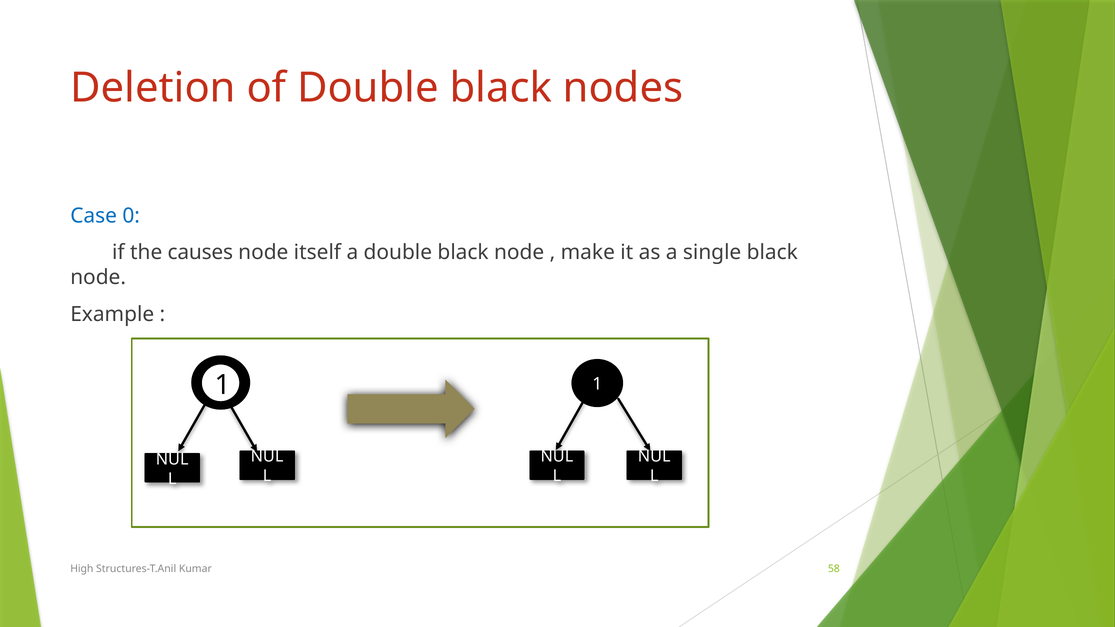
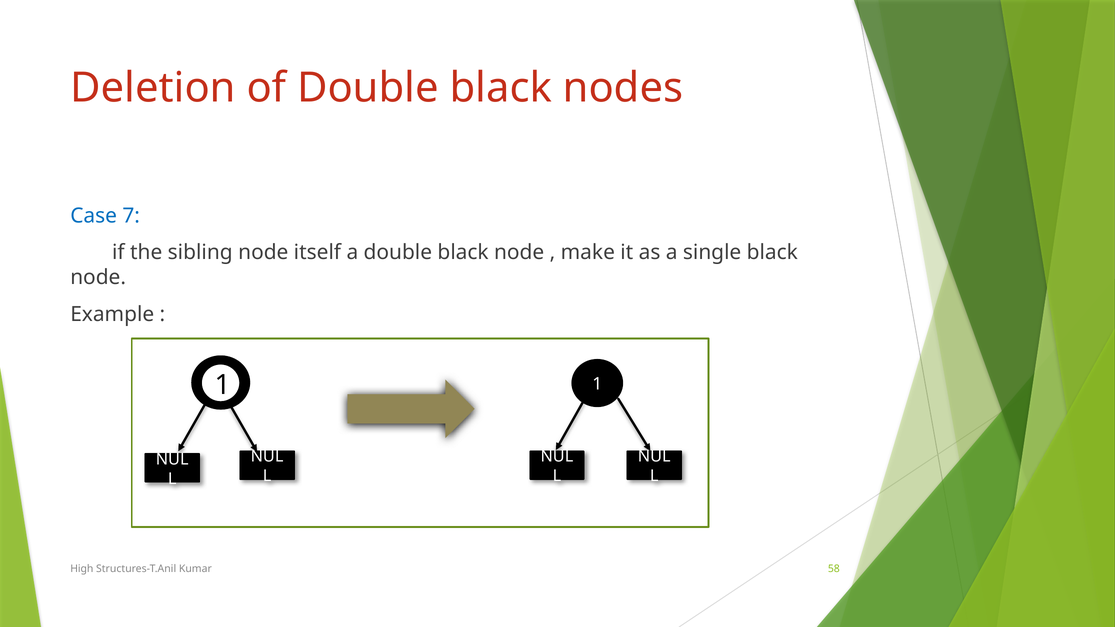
0: 0 -> 7 (131, 216)
causes: causes -> sibling (200, 253)
